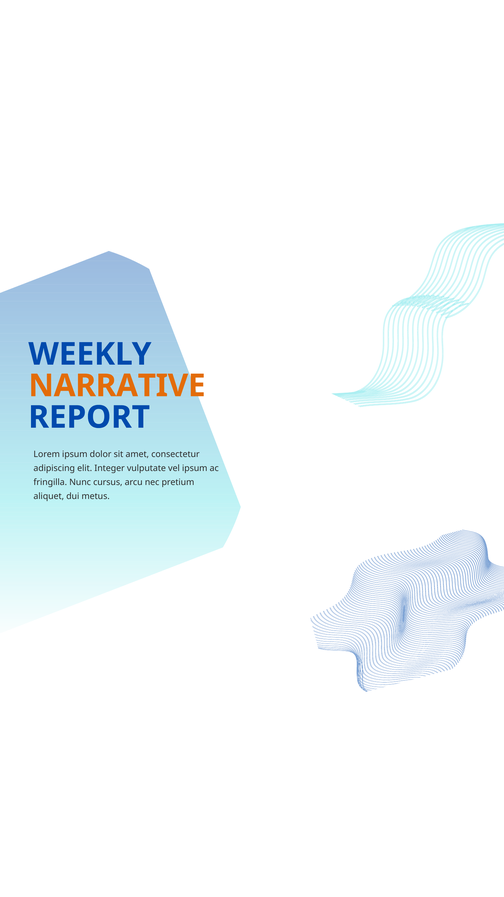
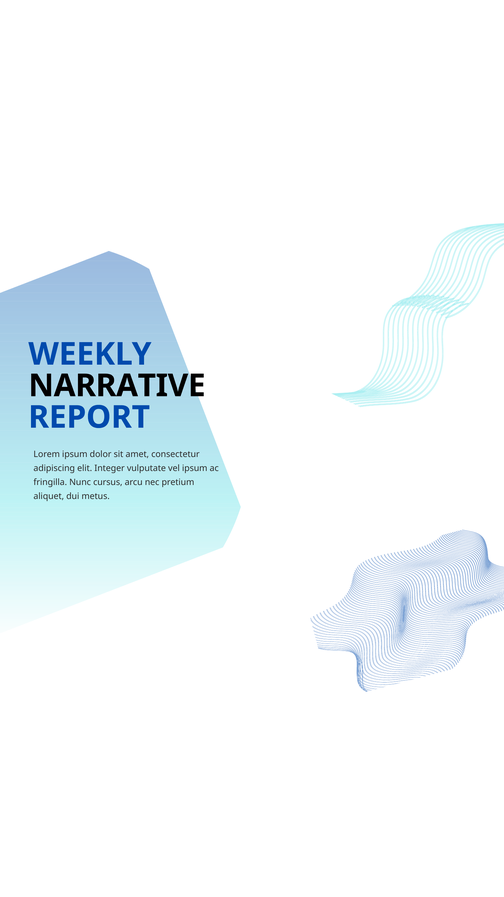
NARRATIVE colour: orange -> black (117, 385)
